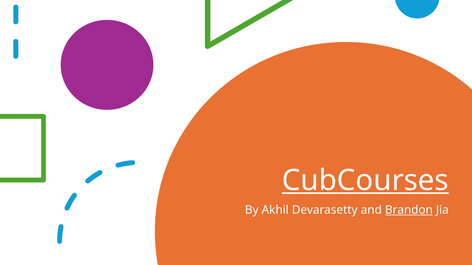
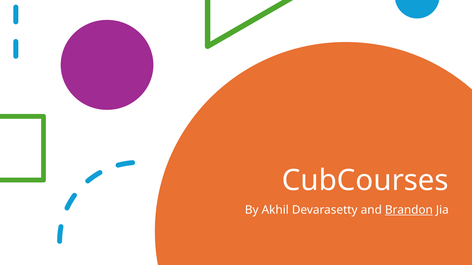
CubCourses underline: present -> none (365, 181)
